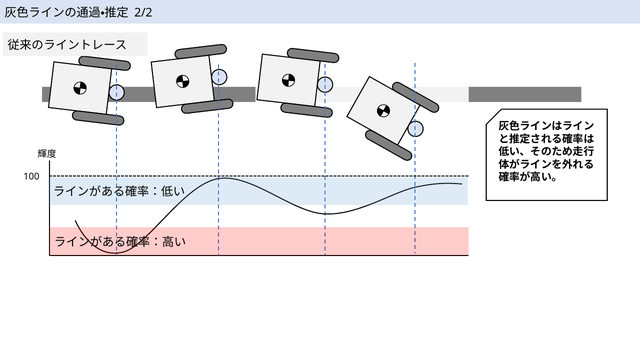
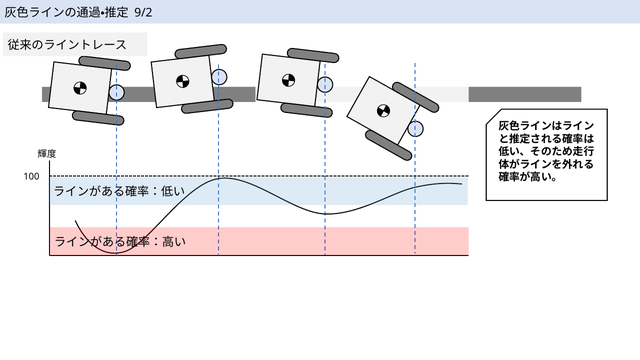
2/2: 2/2 -> 9/2 (143, 13)
